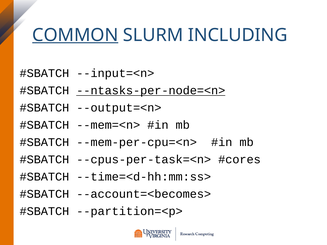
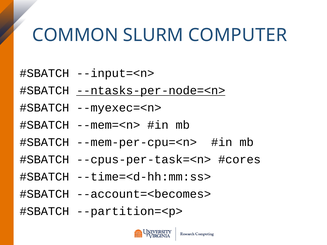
COMMON underline: present -> none (75, 35)
INCLUDING: INCLUDING -> COMPUTER (238, 35)
--output=<n>: --output=<n> -> --myexec=<n> (119, 108)
